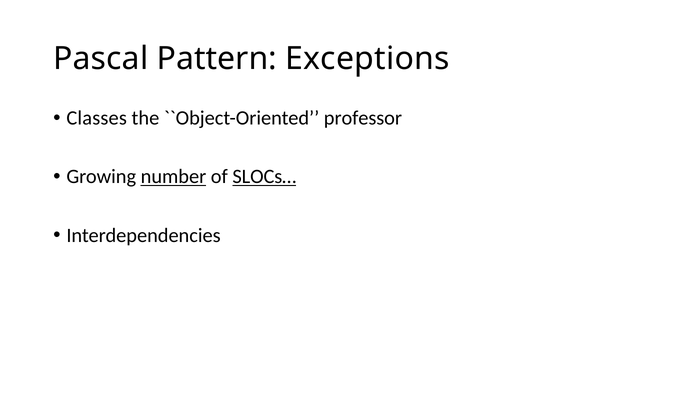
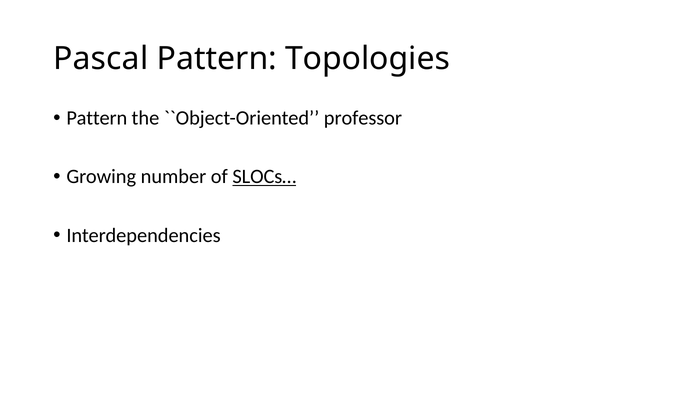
Exceptions: Exceptions -> Topologies (368, 59)
Classes: Classes -> Pattern (97, 118)
number underline: present -> none (173, 177)
